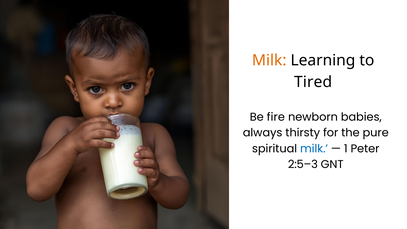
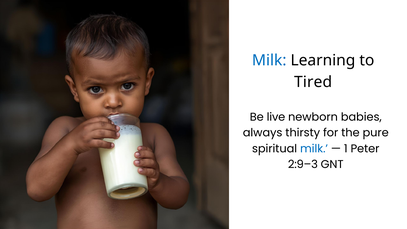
Milk colour: orange -> blue (269, 60)
fire: fire -> live (276, 117)
2:5–3: 2:5–3 -> 2:9–3 (303, 164)
